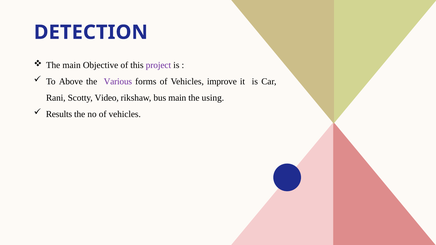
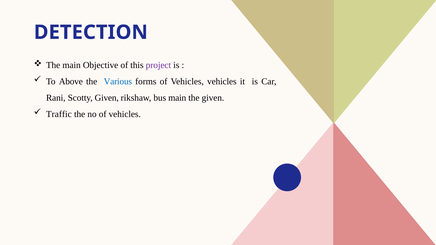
Various colour: purple -> blue (118, 81)
Vehicles improve: improve -> vehicles (222, 81)
Scotty Video: Video -> Given (107, 98)
the using: using -> given (213, 98)
Results: Results -> Traffic (59, 114)
